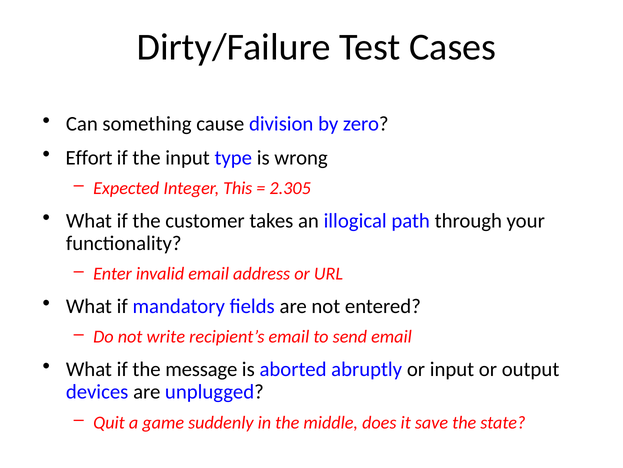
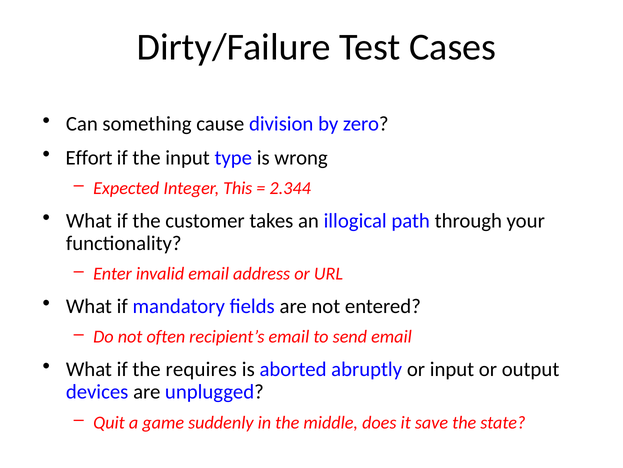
2.305: 2.305 -> 2.344 (290, 188)
write: write -> often (166, 336)
message: message -> requires (201, 369)
